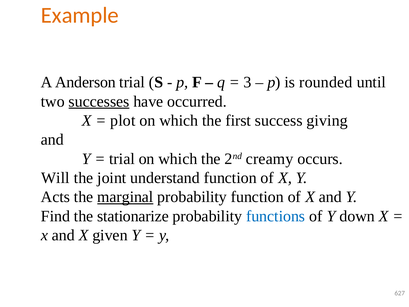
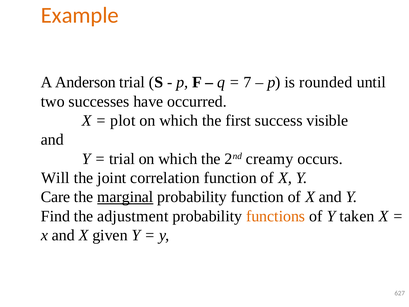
3: 3 -> 7 (248, 82)
successes underline: present -> none (99, 101)
giving: giving -> visible (327, 120)
understand: understand -> correlation (165, 178)
Acts: Acts -> Care (56, 197)
stationarize: stationarize -> adjustment (133, 216)
functions colour: blue -> orange (276, 216)
down: down -> taken (357, 216)
